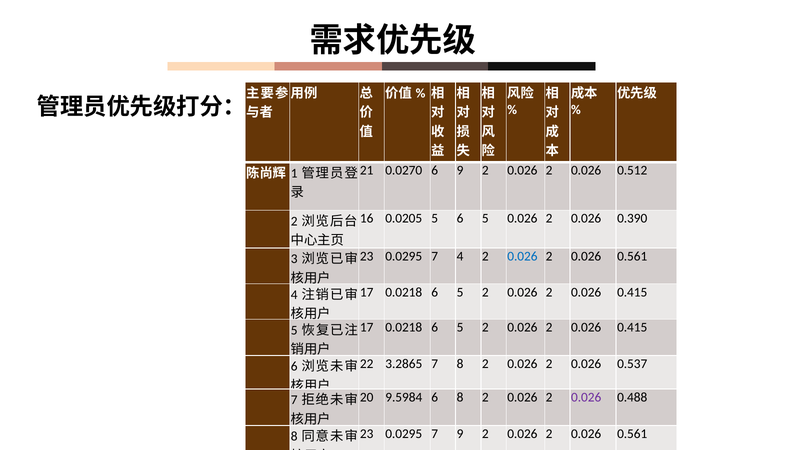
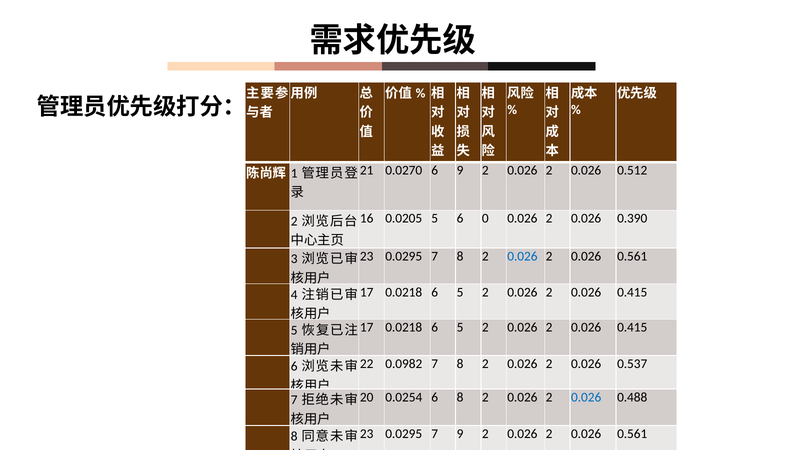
5 6 5: 5 -> 0 (485, 218)
0.0295 7 4: 4 -> 8 (460, 256)
3.2865: 3.2865 -> 0.0982 (404, 363)
9.5984: 9.5984 -> 0.0254 (404, 397)
0.026 colour: purple -> blue (586, 397)
